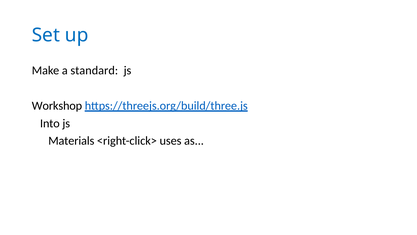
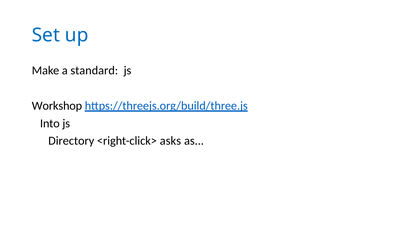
Materials: Materials -> Directory (71, 141)
uses: uses -> asks (170, 141)
